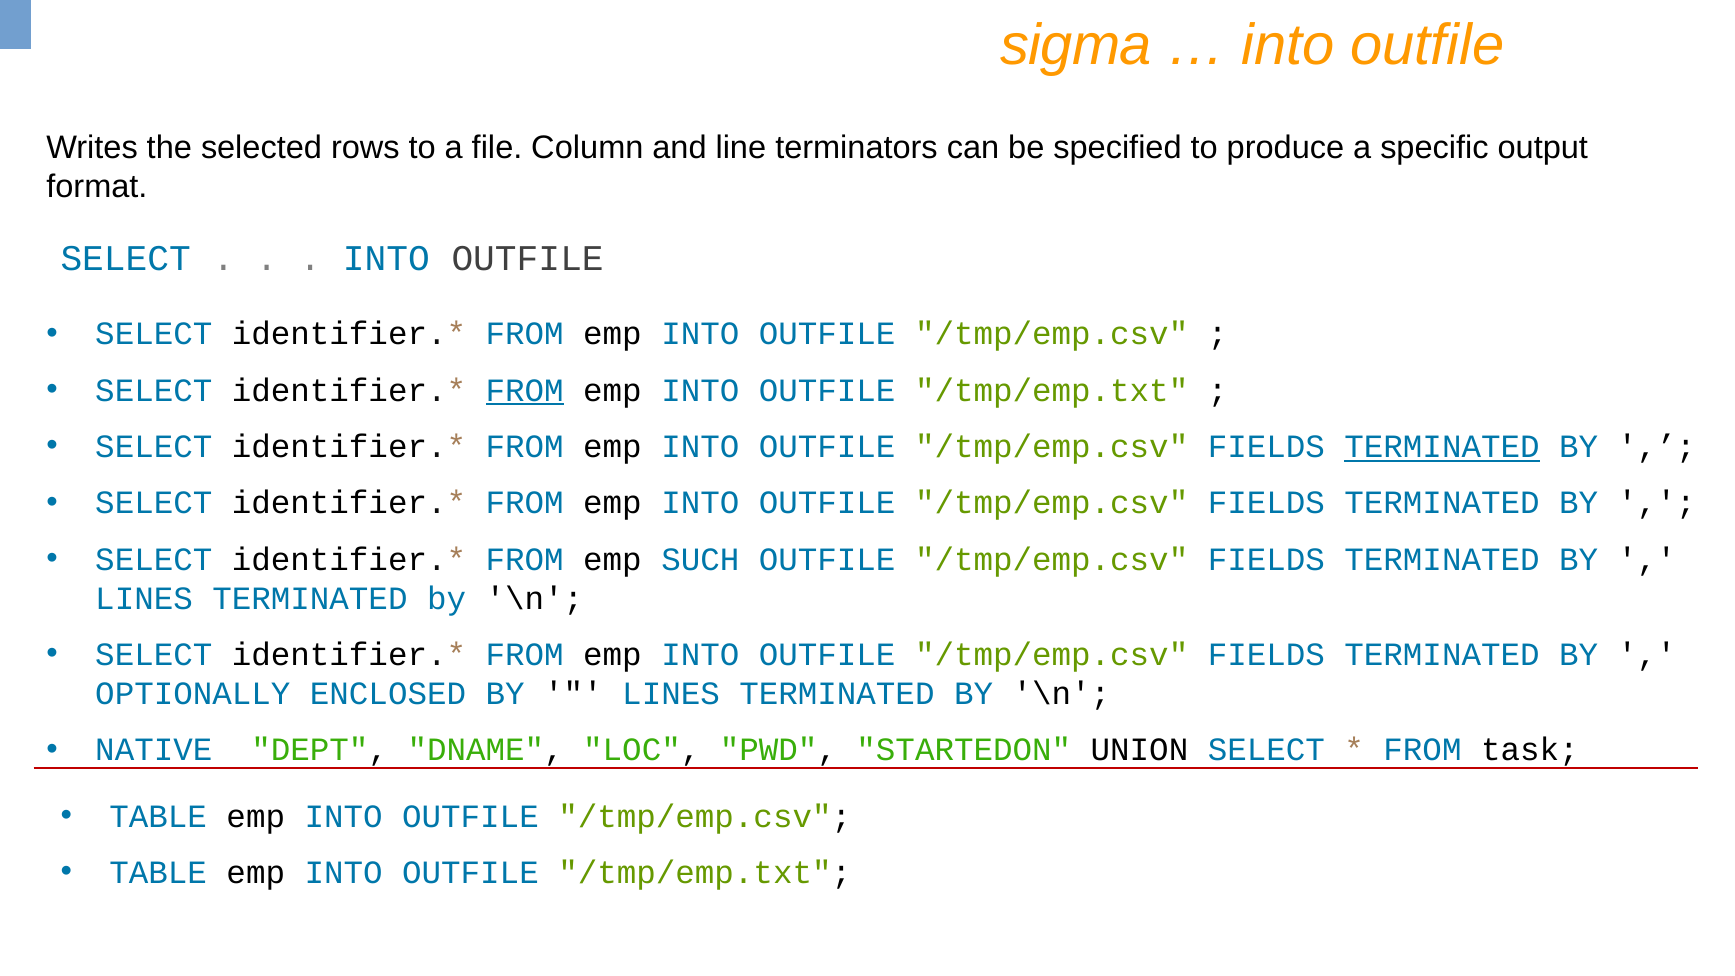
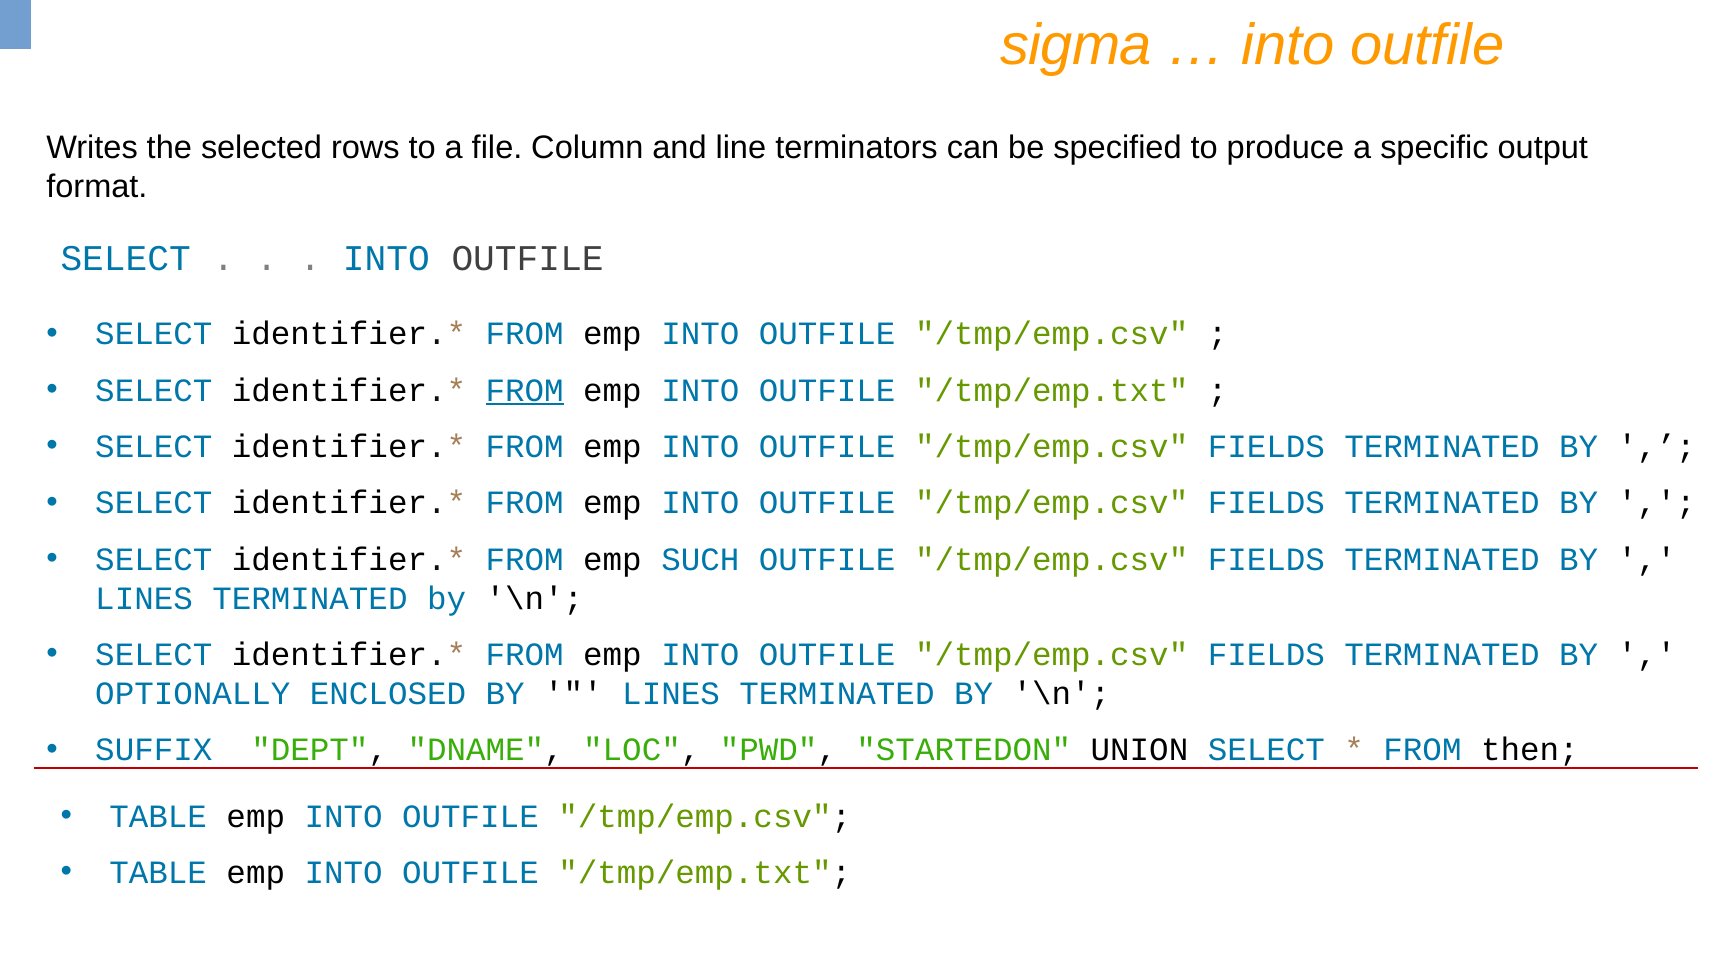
TERMINATED underline: present -> none (1442, 447)
NATIVE: NATIVE -> SUFFIX (154, 750)
task: task -> then (1530, 750)
